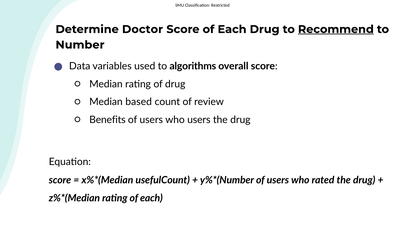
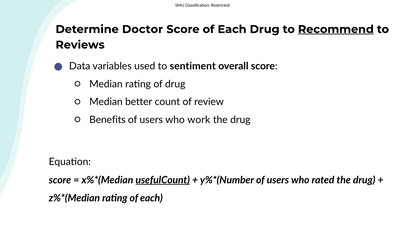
Number: Number -> Reviews (80, 45)
algorithms: algorithms -> sentiment (193, 66)
based: based -> better (139, 102)
who users: users -> work (199, 120)
usefulCount underline: none -> present (163, 180)
